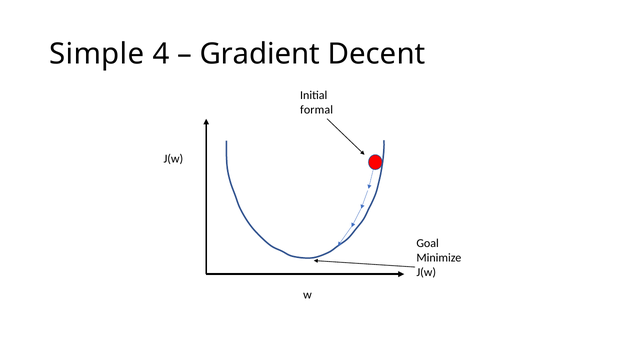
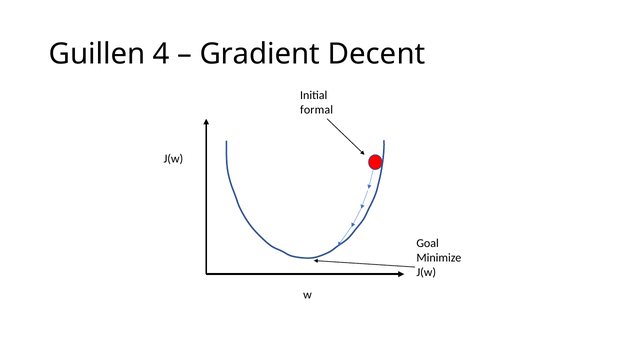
Simple: Simple -> Guillen (97, 54)
